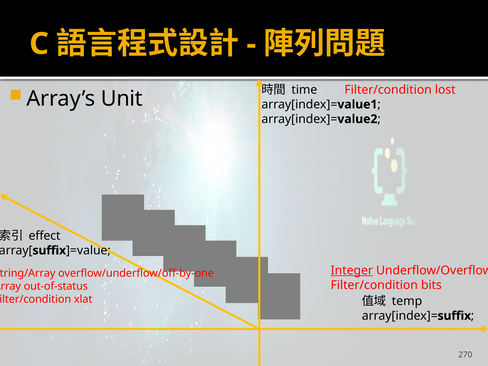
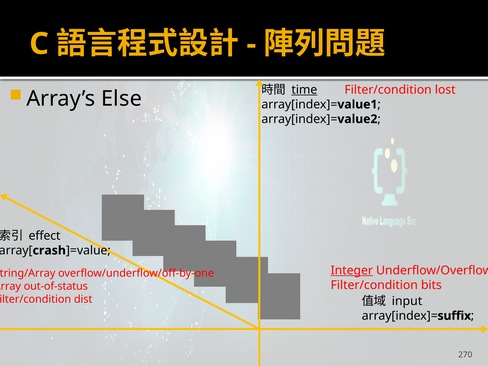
time underline: none -> present (304, 90)
Unit: Unit -> Else (121, 99)
suffix: suffix -> crash (49, 250)
xlat: xlat -> dist (83, 299)
temp: temp -> input (407, 301)
